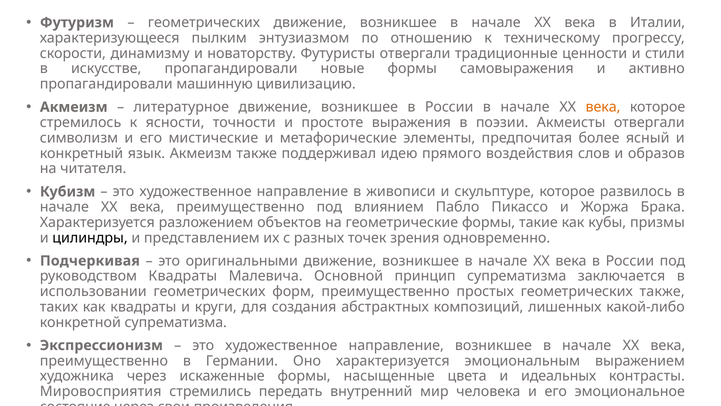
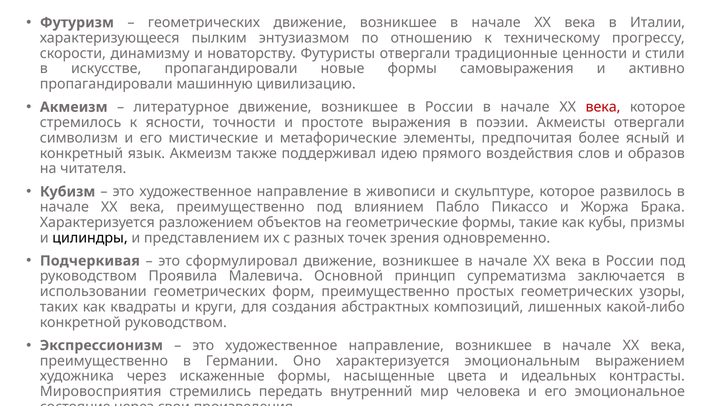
века colour: orange -> red (603, 107)
оригинальными: оригинальными -> сформулировал (242, 261)
руководством Квадраты: Квадраты -> Проявила (183, 276)
геометрических также: также -> узоры (662, 291)
конкретной супрематизма: супрематизма -> руководством (176, 322)
